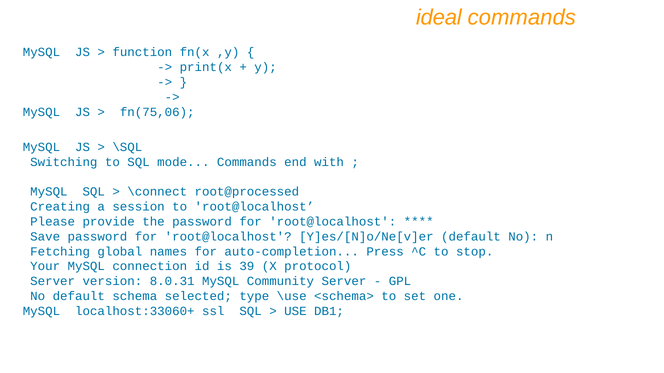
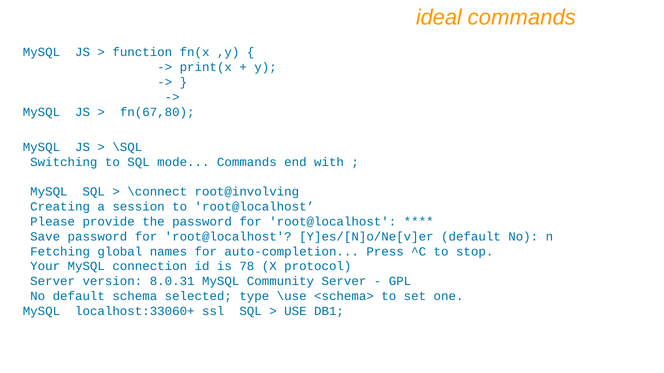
fn(75,06: fn(75,06 -> fn(67,80 (157, 112)
root@processed: root@processed -> root@involving (247, 192)
39: 39 -> 78 (247, 267)
